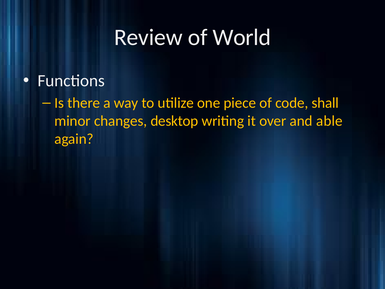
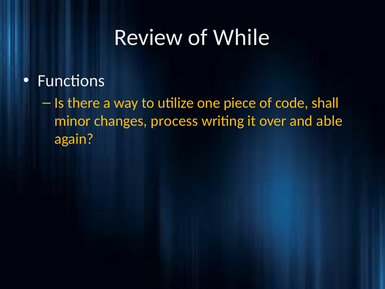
World: World -> While (242, 37)
desktop: desktop -> process (174, 121)
